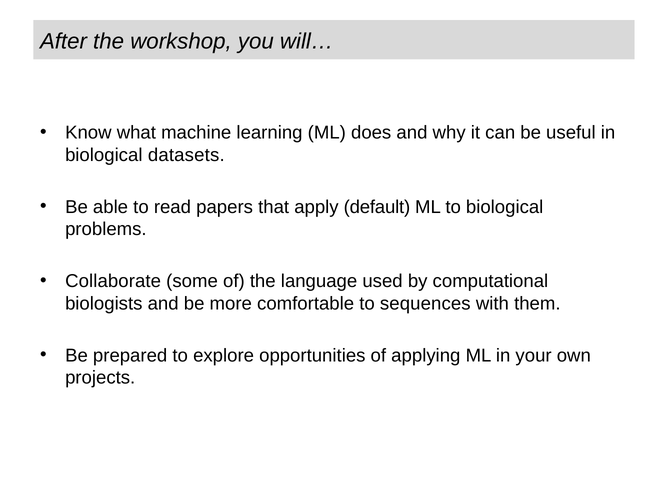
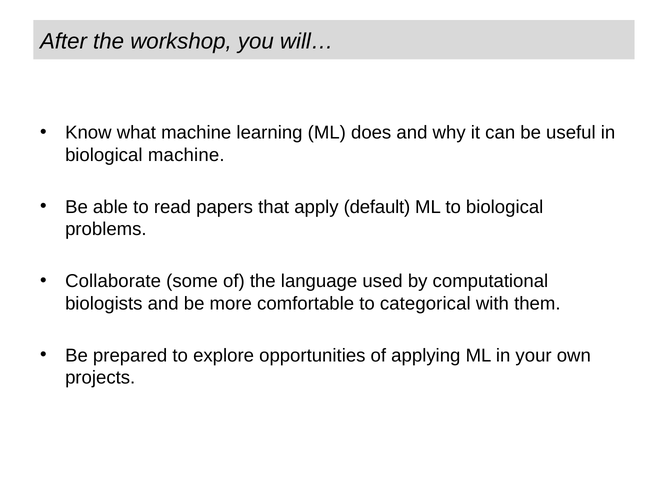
biological datasets: datasets -> machine (186, 155)
sequences: sequences -> categorical (425, 303)
